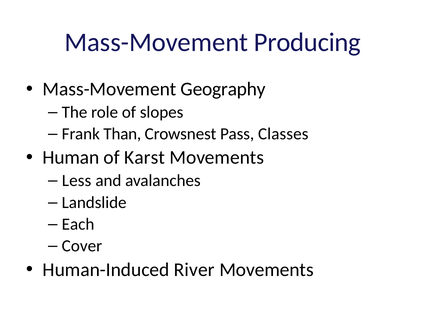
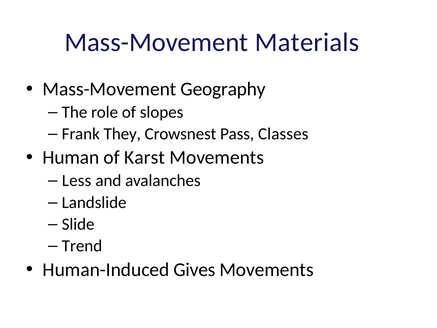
Producing: Producing -> Materials (307, 42)
Than: Than -> They (122, 134)
Each: Each -> Slide (78, 224)
Cover: Cover -> Trend (82, 246)
River: River -> Gives (194, 269)
